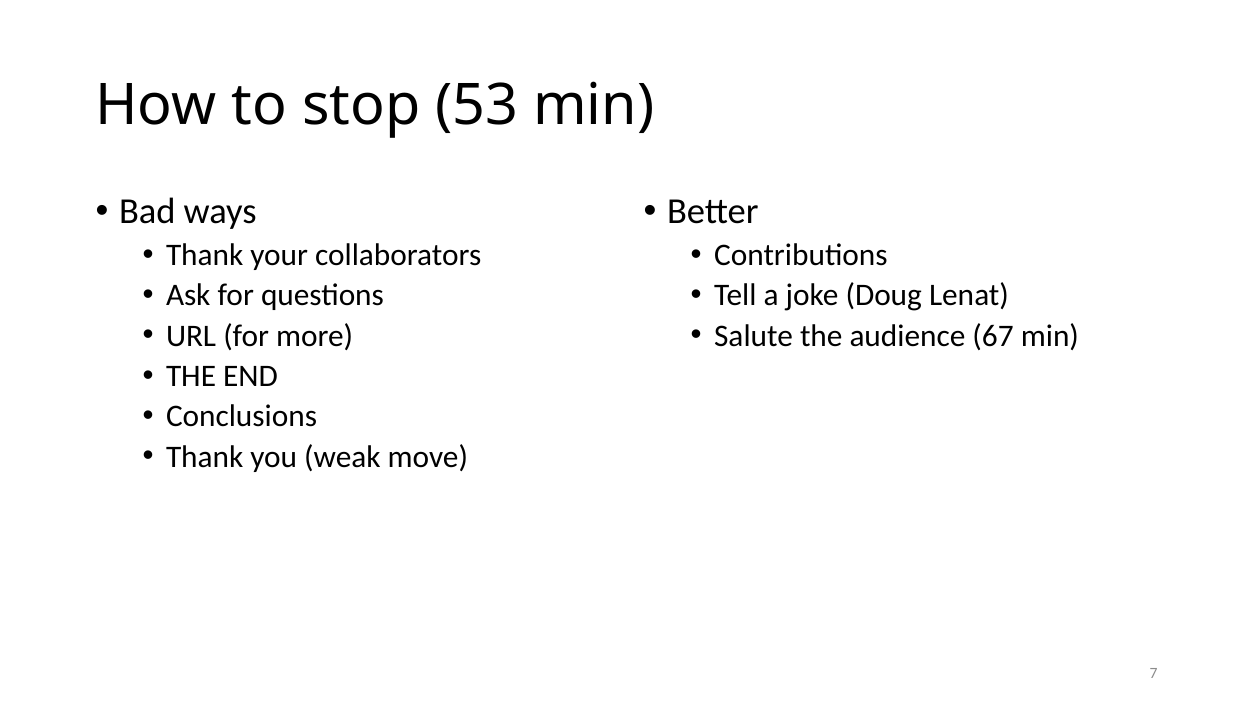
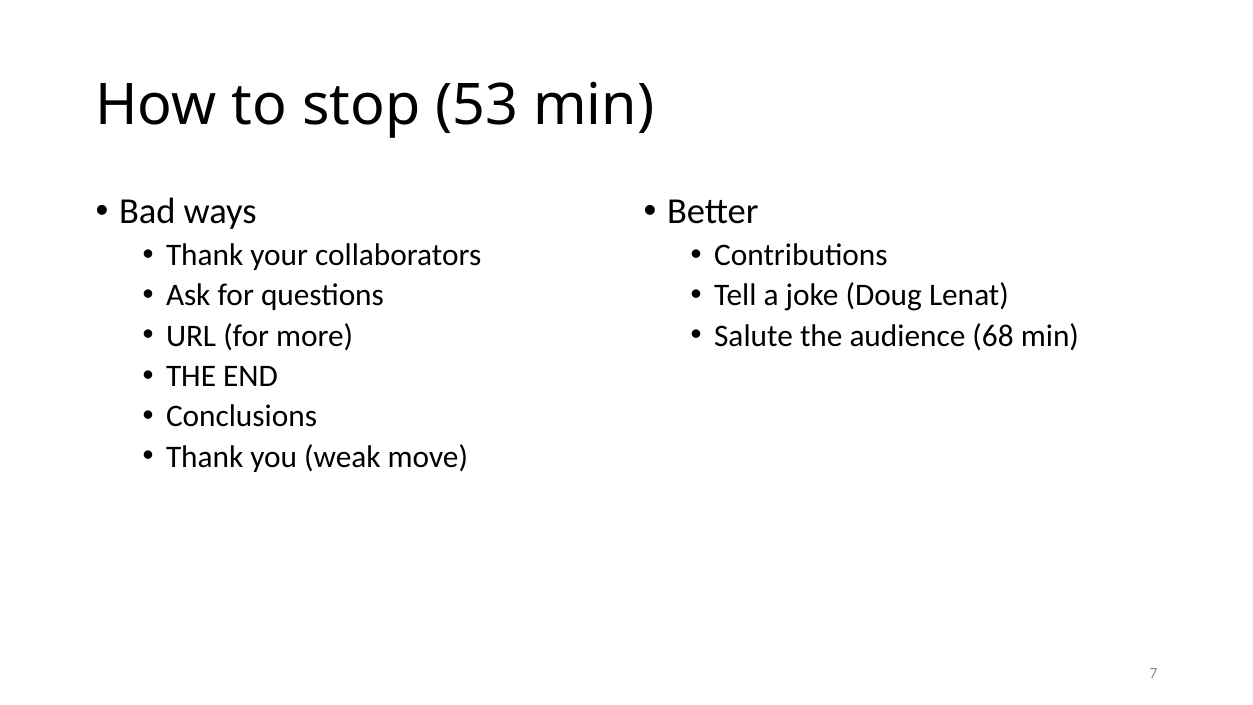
67: 67 -> 68 (993, 336)
